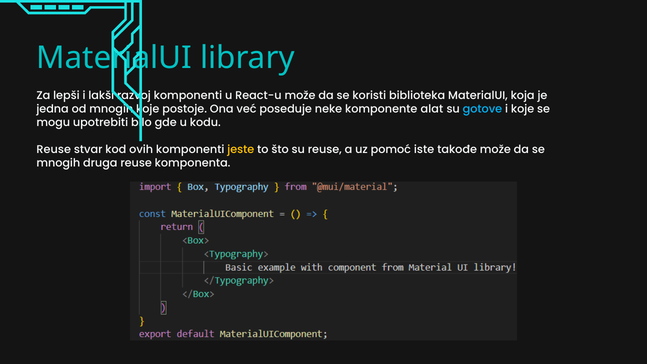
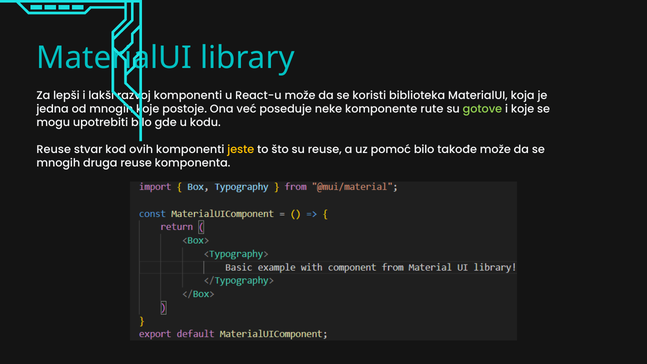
alat: alat -> rute (432, 109)
gotove colour: light blue -> light green (482, 109)
pomoć iste: iste -> bilo (424, 149)
